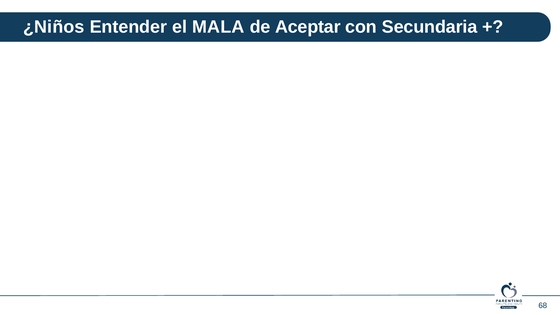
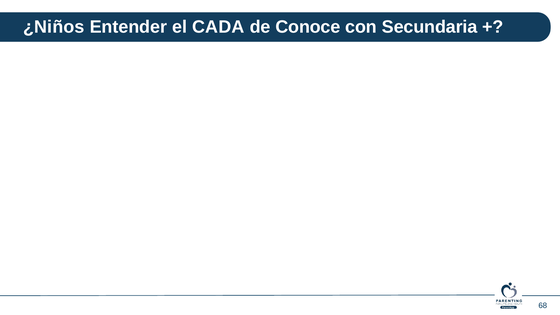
MALA: MALA -> CADA (218, 27)
Aceptar: Aceptar -> Conoce (308, 27)
